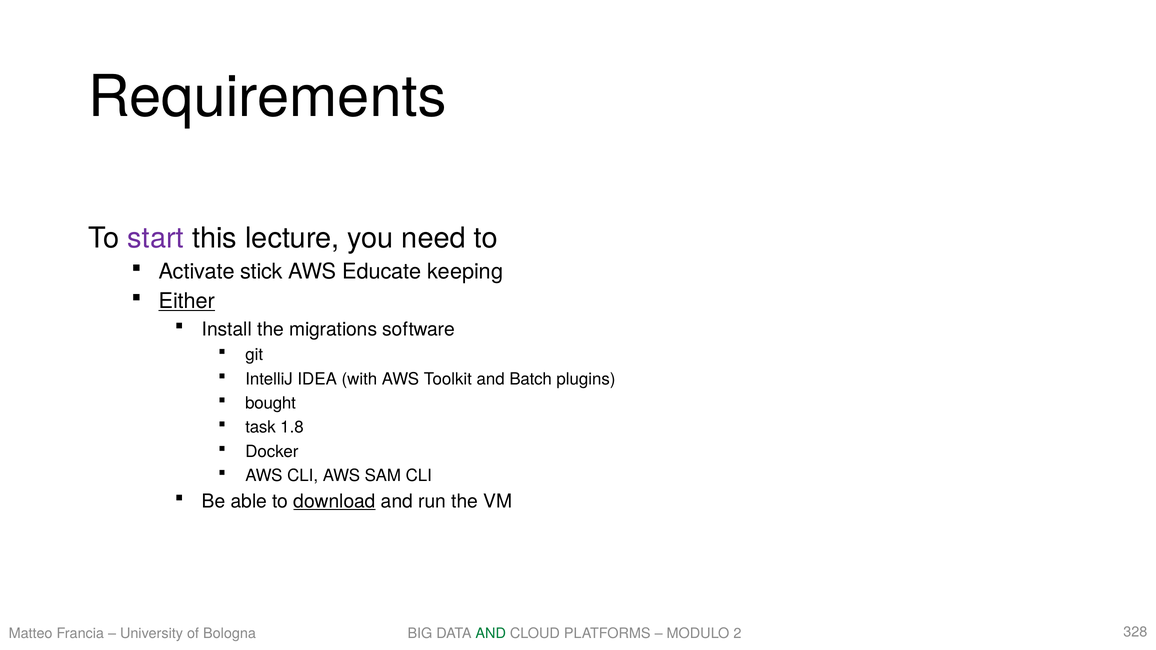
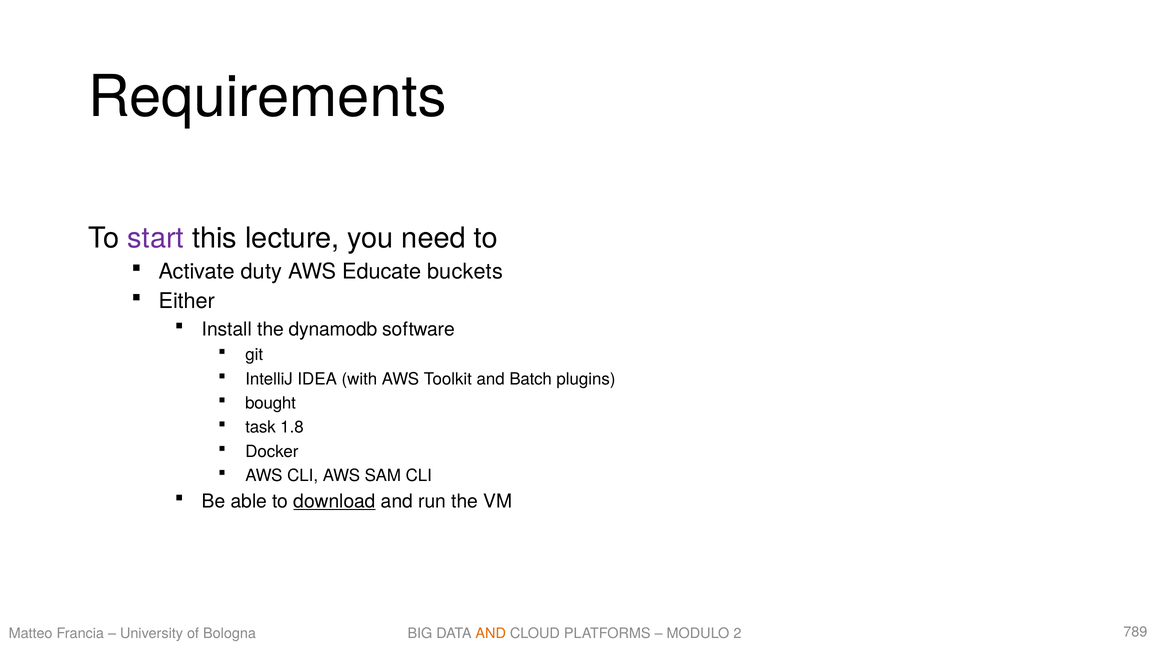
stick: stick -> duty (261, 272)
keeping: keeping -> buckets (465, 272)
Either underline: present -> none (187, 301)
migrations: migrations -> dynamodb (333, 329)
AND colour: green -> orange (491, 634)
328: 328 -> 789 (1135, 632)
